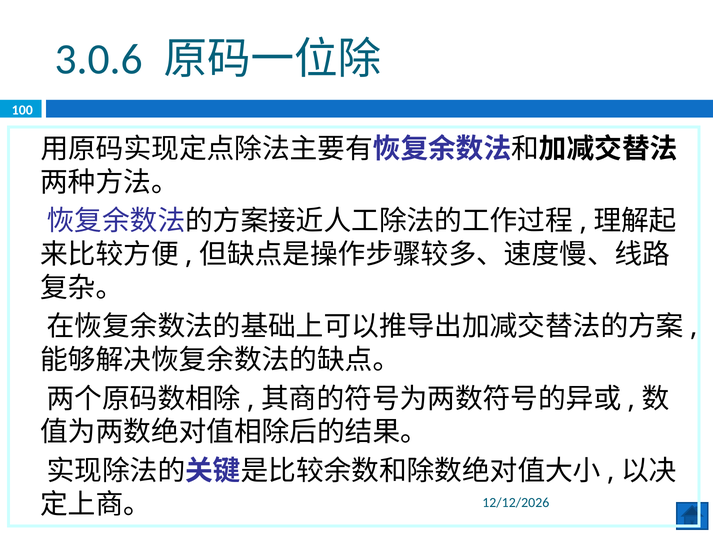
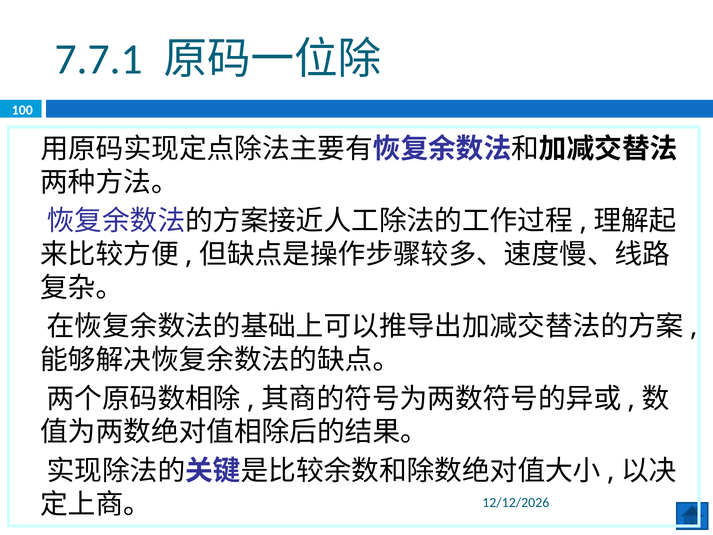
3.0.6: 3.0.6 -> 7.7.1 (99, 59)
